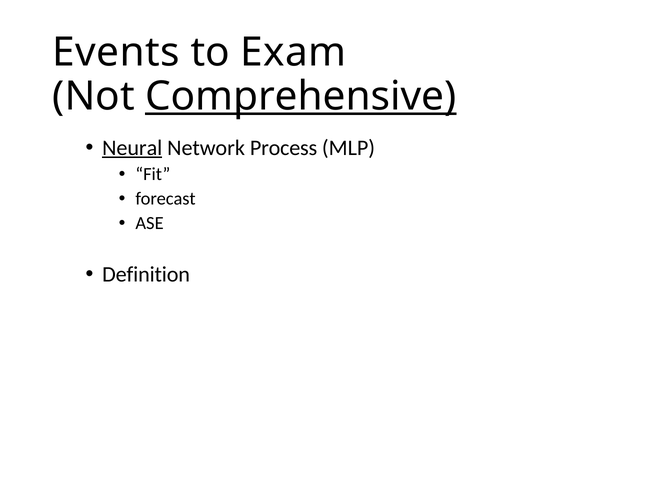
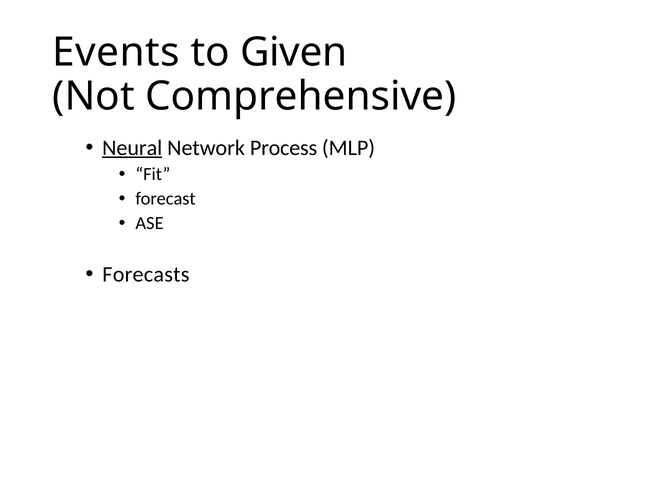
Exam: Exam -> Given (294, 53)
Comprehensive underline: present -> none (301, 96)
Definition: Definition -> Forecasts (146, 275)
